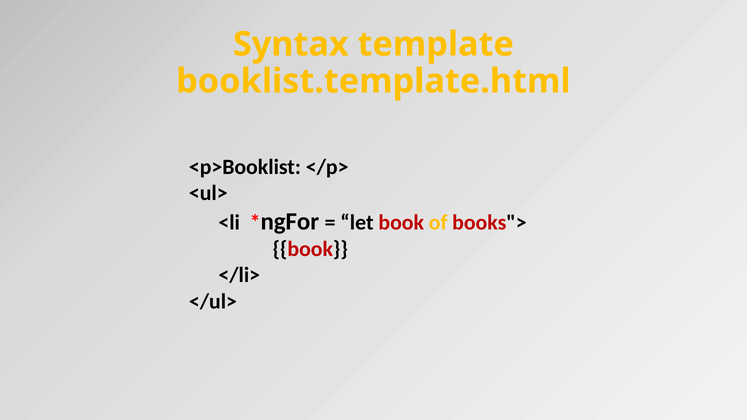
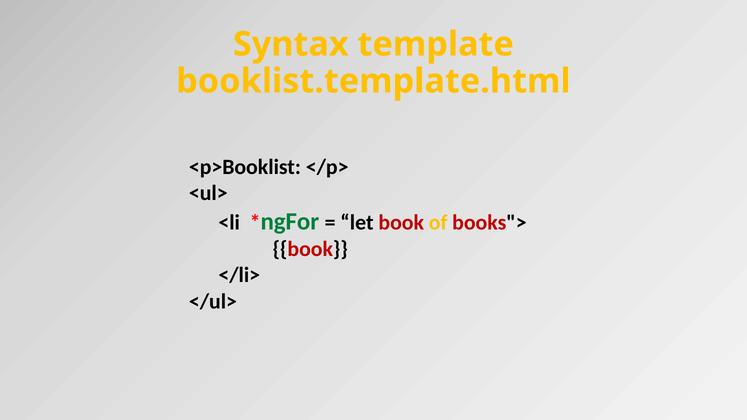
ngFor colour: black -> green (290, 221)
